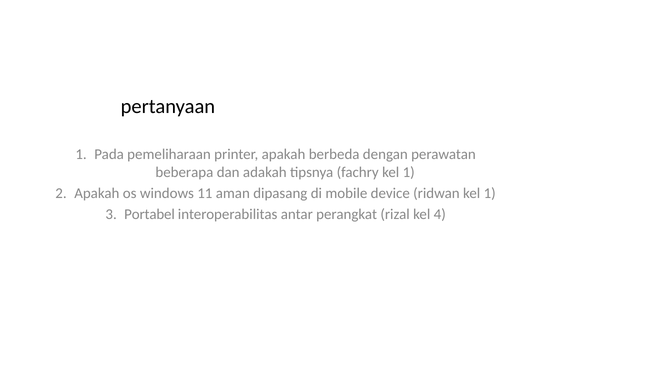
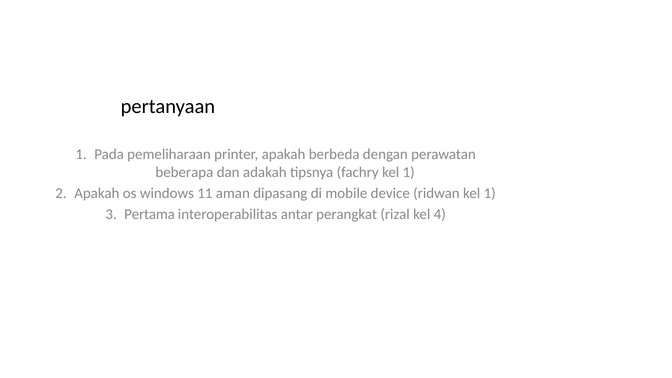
Portabel: Portabel -> Pertama (150, 214)
